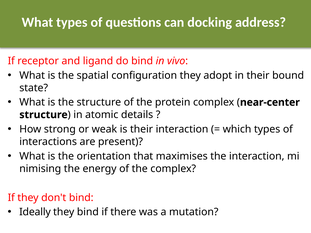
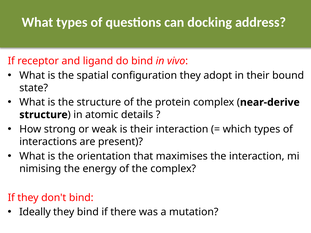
near-center: near-center -> near-derive (270, 102)
